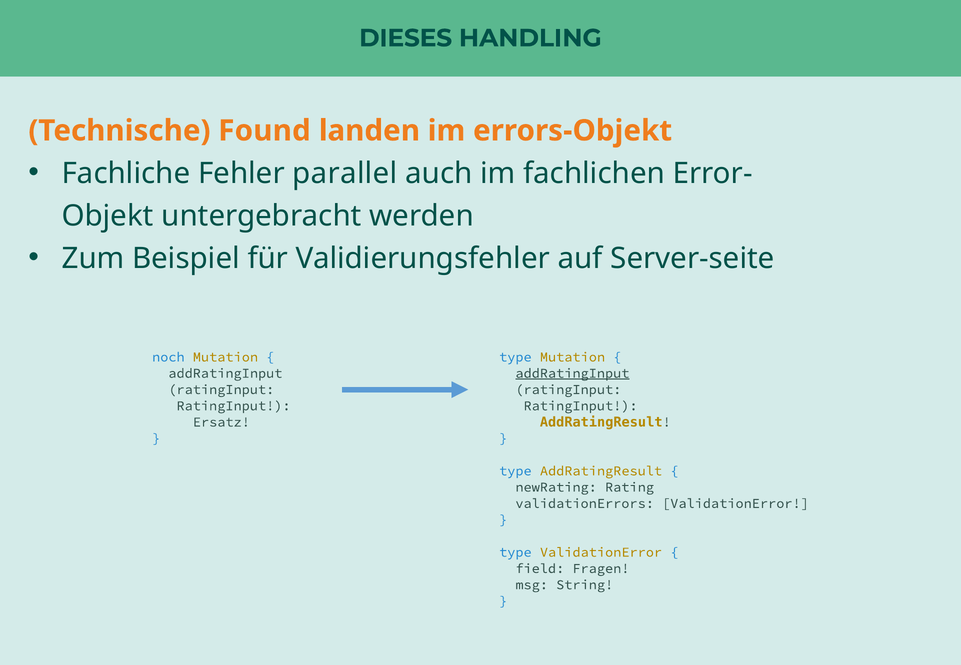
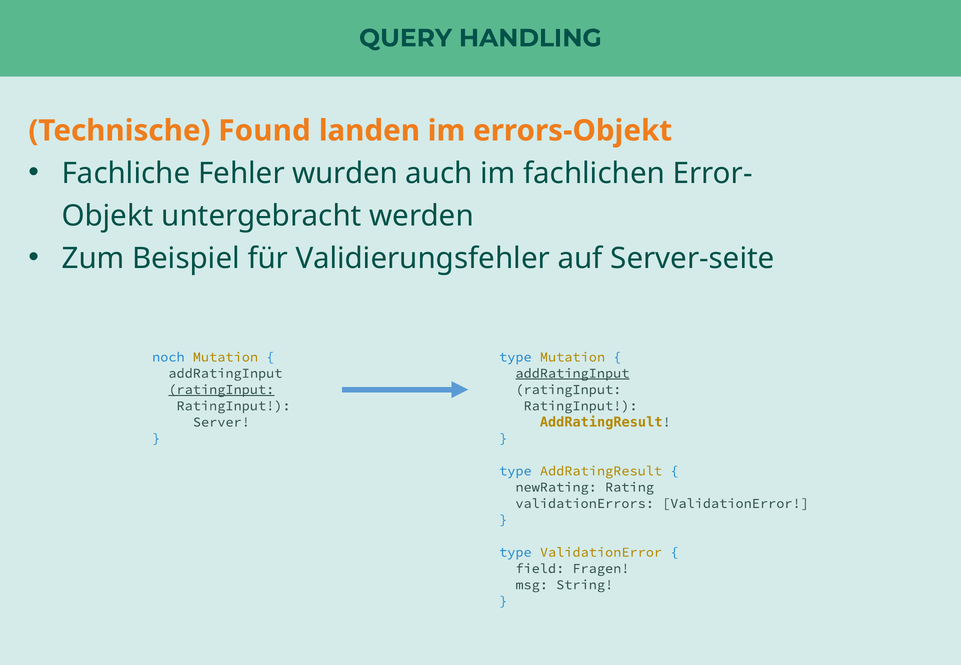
DIESES: DIESES -> QUERY (405, 38)
parallel: parallel -> wurden (345, 173)
ratingInput underline: none -> present (221, 390)
Ersatz: Ersatz -> Server (221, 422)
